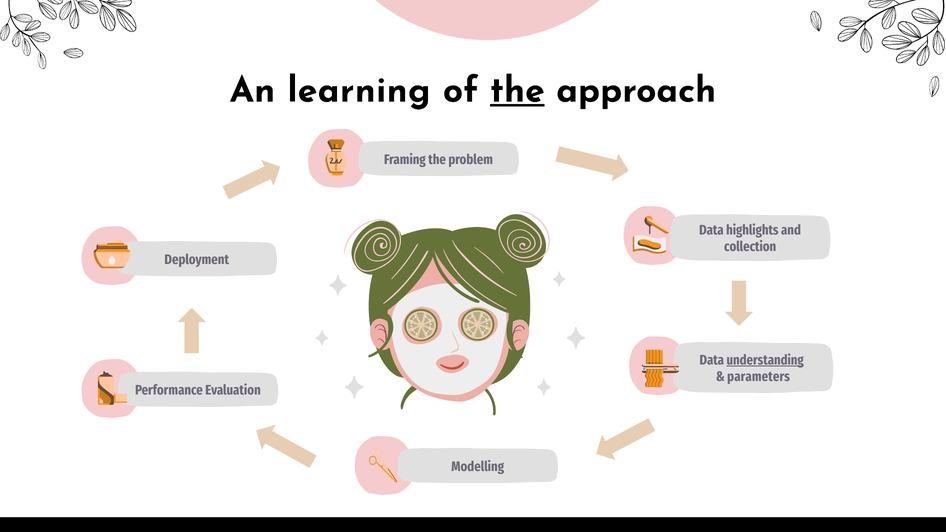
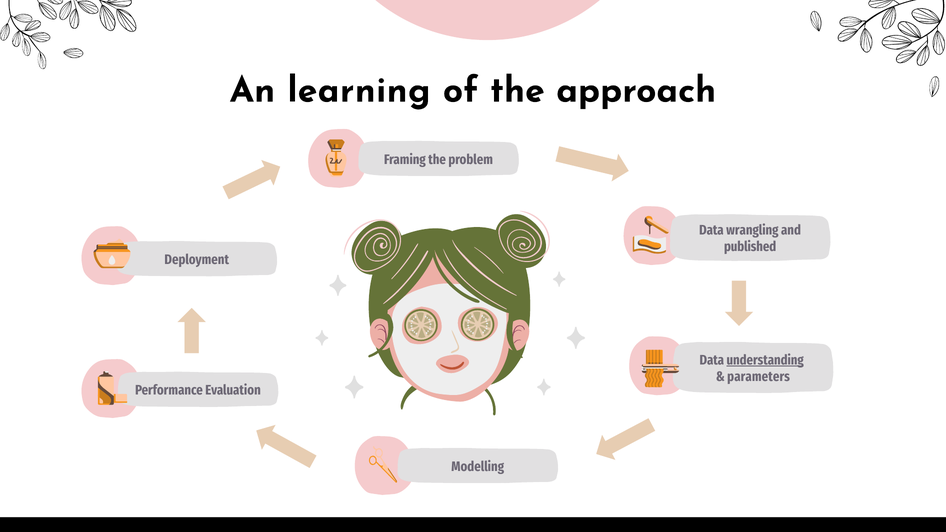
the underline: present -> none (517, 90)
highlights: highlights -> wrangling (752, 230)
collection: collection -> published (750, 247)
